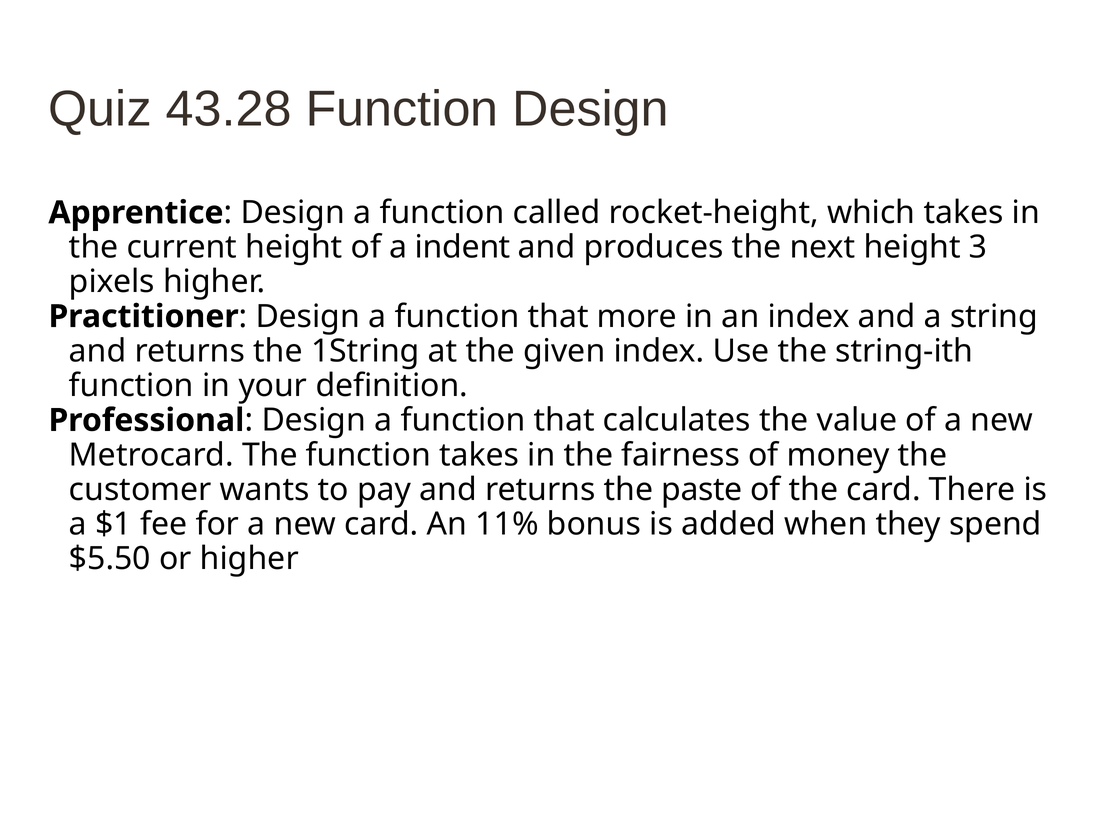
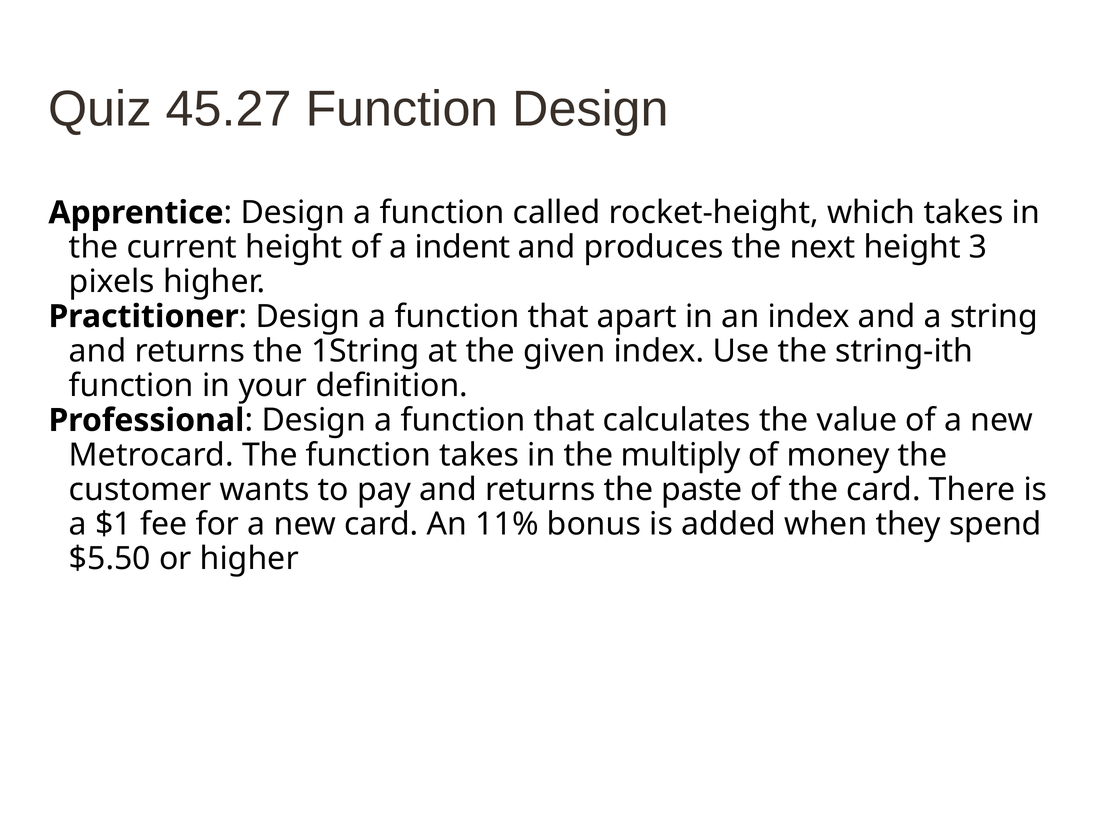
43.28: 43.28 -> 45.27 (229, 109)
more: more -> apart (637, 316)
fairness: fairness -> multiply (681, 455)
